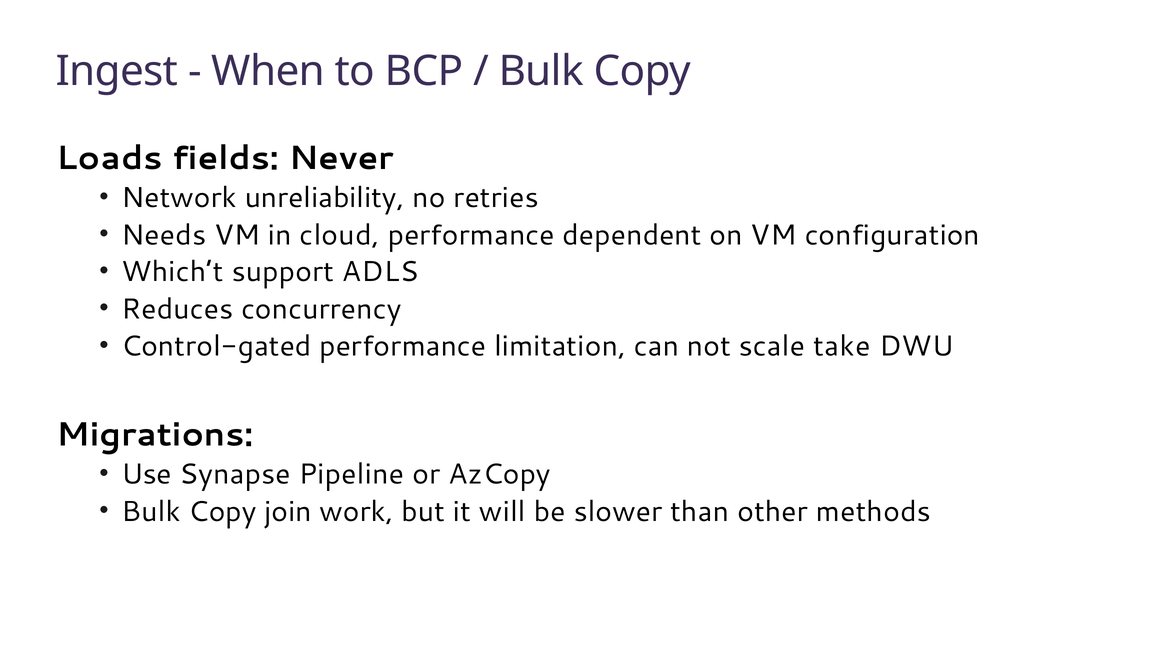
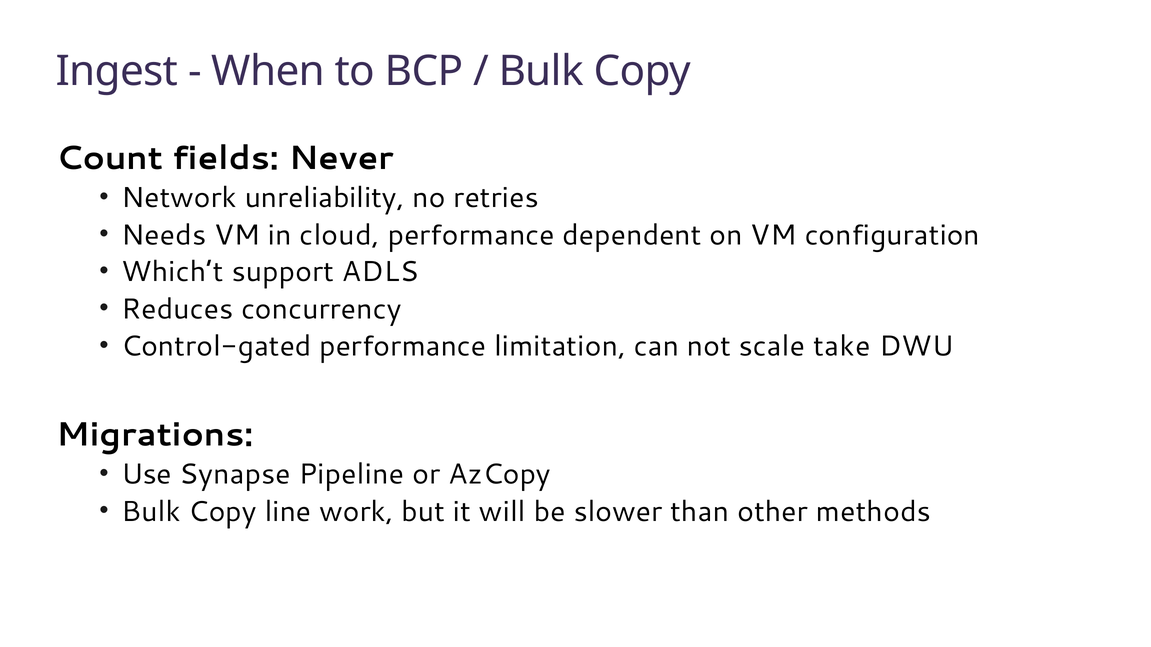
Loads: Loads -> Count (110, 158)
join: join -> line (288, 512)
